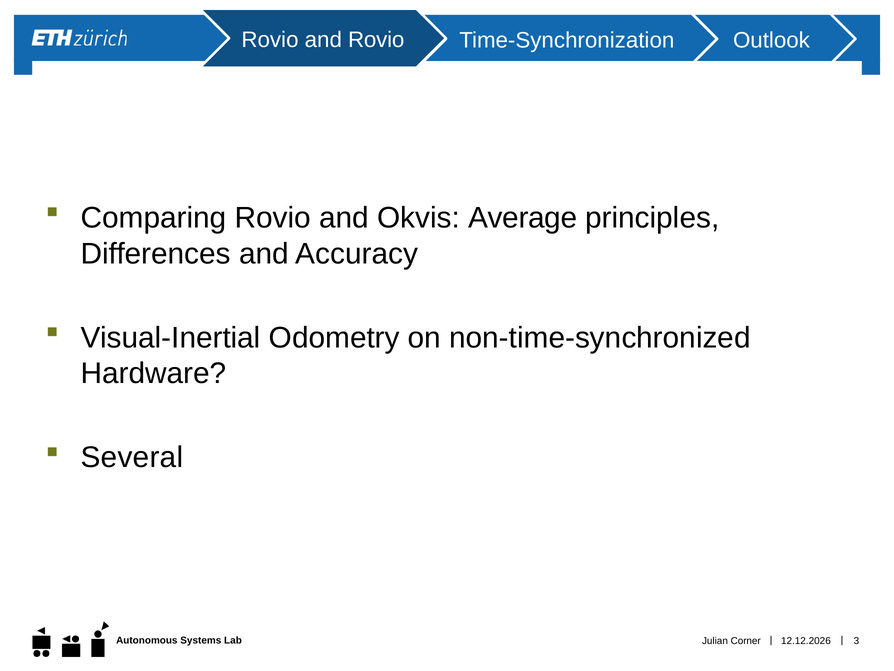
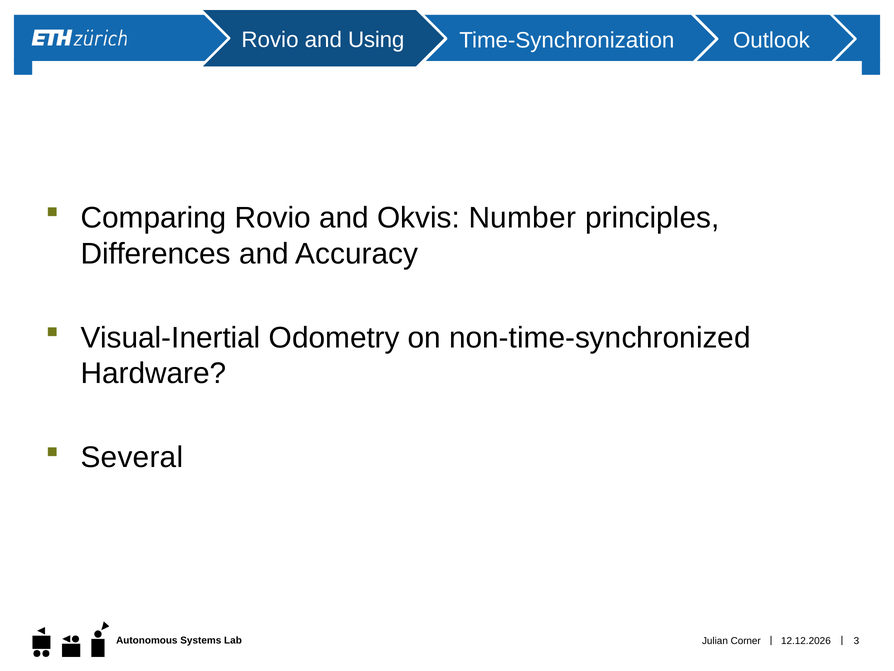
and Rovio: Rovio -> Using (376, 40)
Average: Average -> Number (522, 218)
